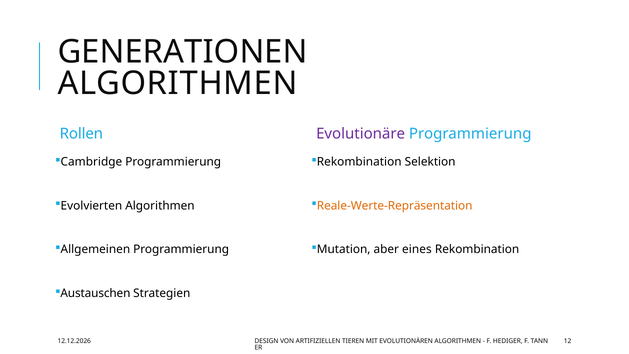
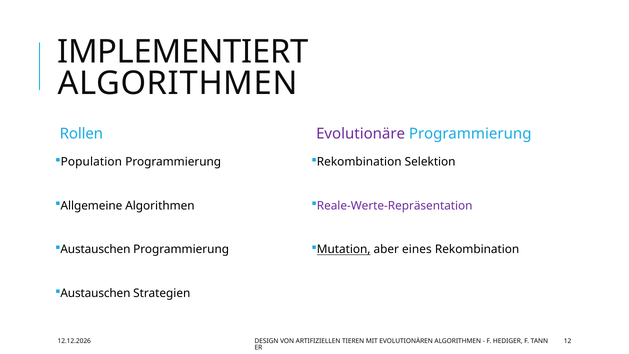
GENERATIONEN: GENERATIONEN -> IMPLEMENTIERT (183, 52)
Cambridge: Cambridge -> Population (91, 162)
Evolvierten: Evolvierten -> Allgemeine (91, 206)
Reale-Werte-Repräsentation colour: orange -> purple (395, 206)
Allgemeinen: Allgemeinen -> Austauschen (95, 249)
Mutation underline: none -> present (344, 249)
